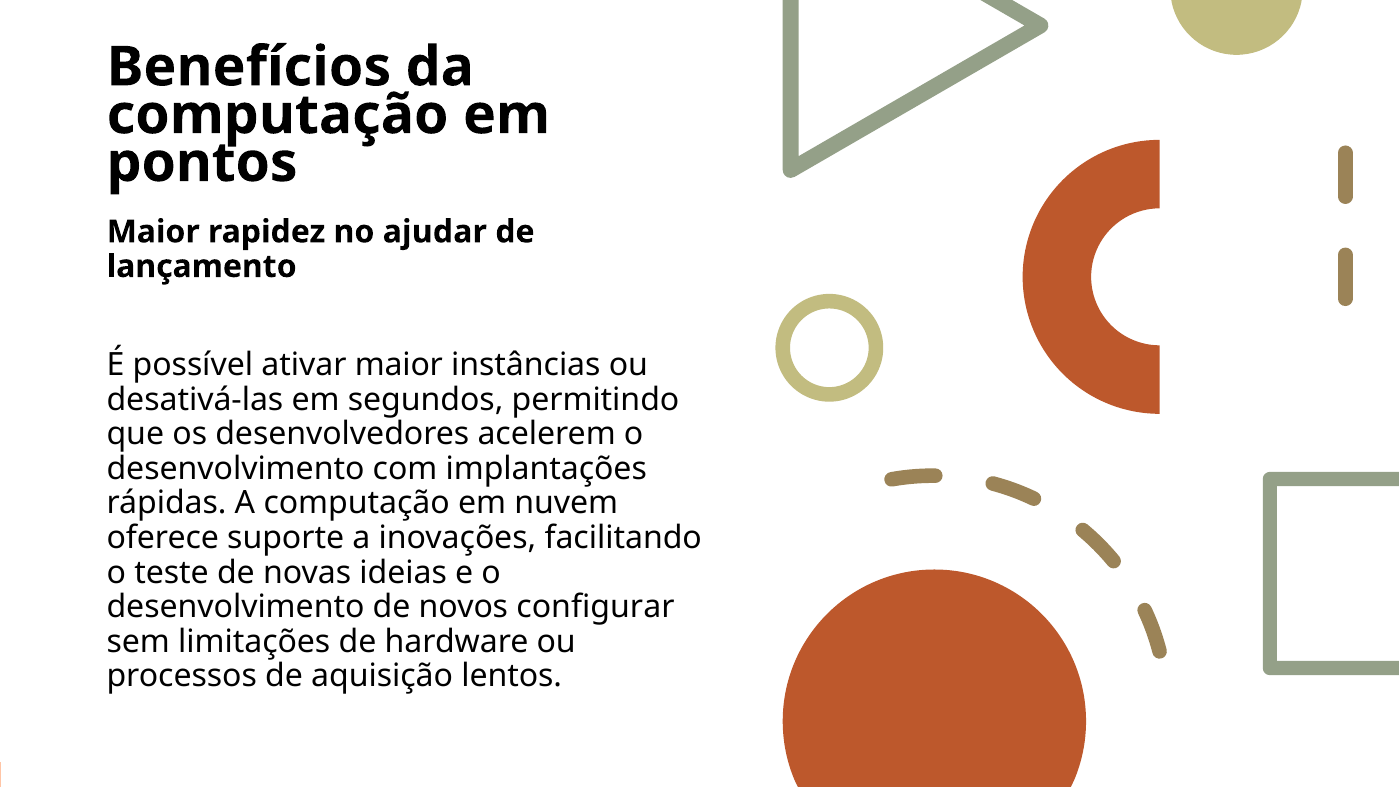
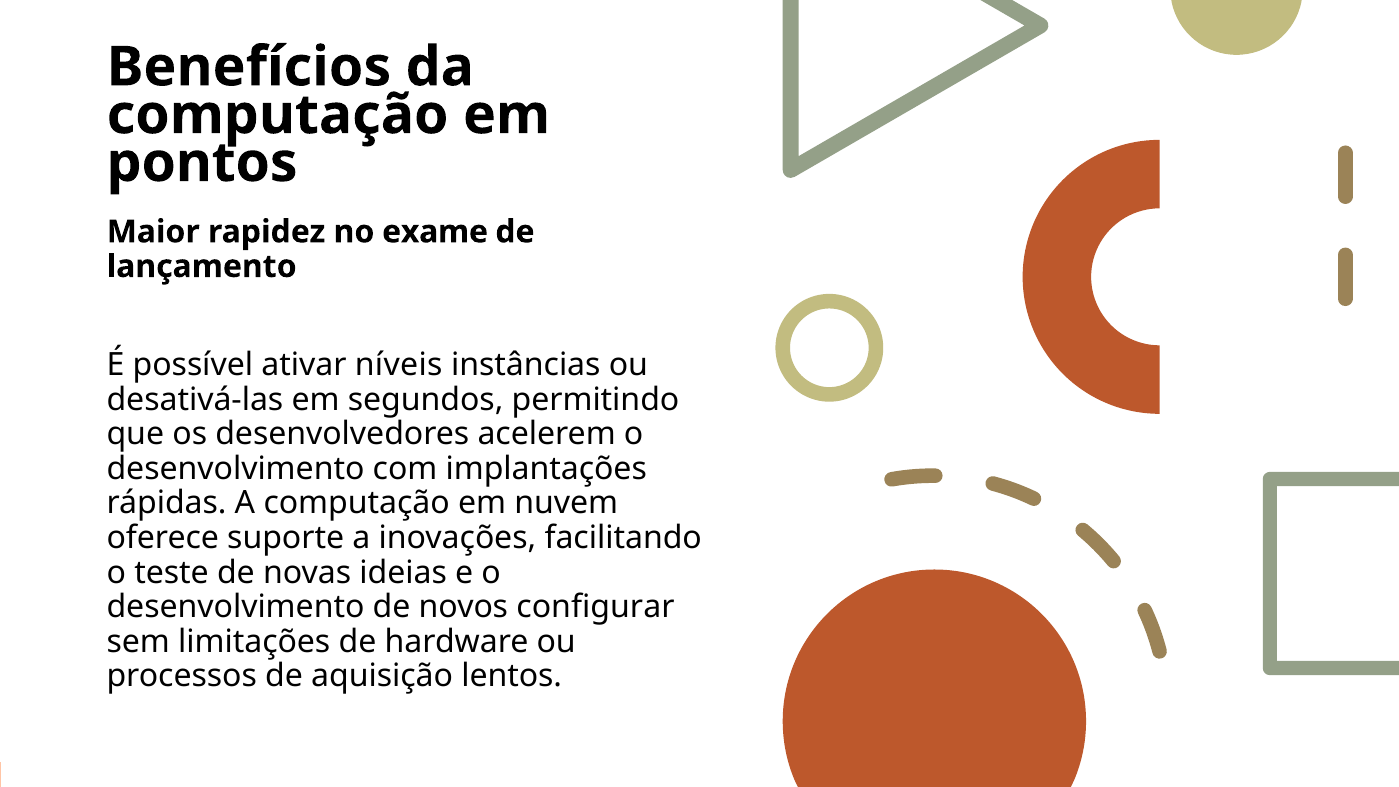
ajudar: ajudar -> exame (435, 232)
ativar maior: maior -> níveis (399, 365)
